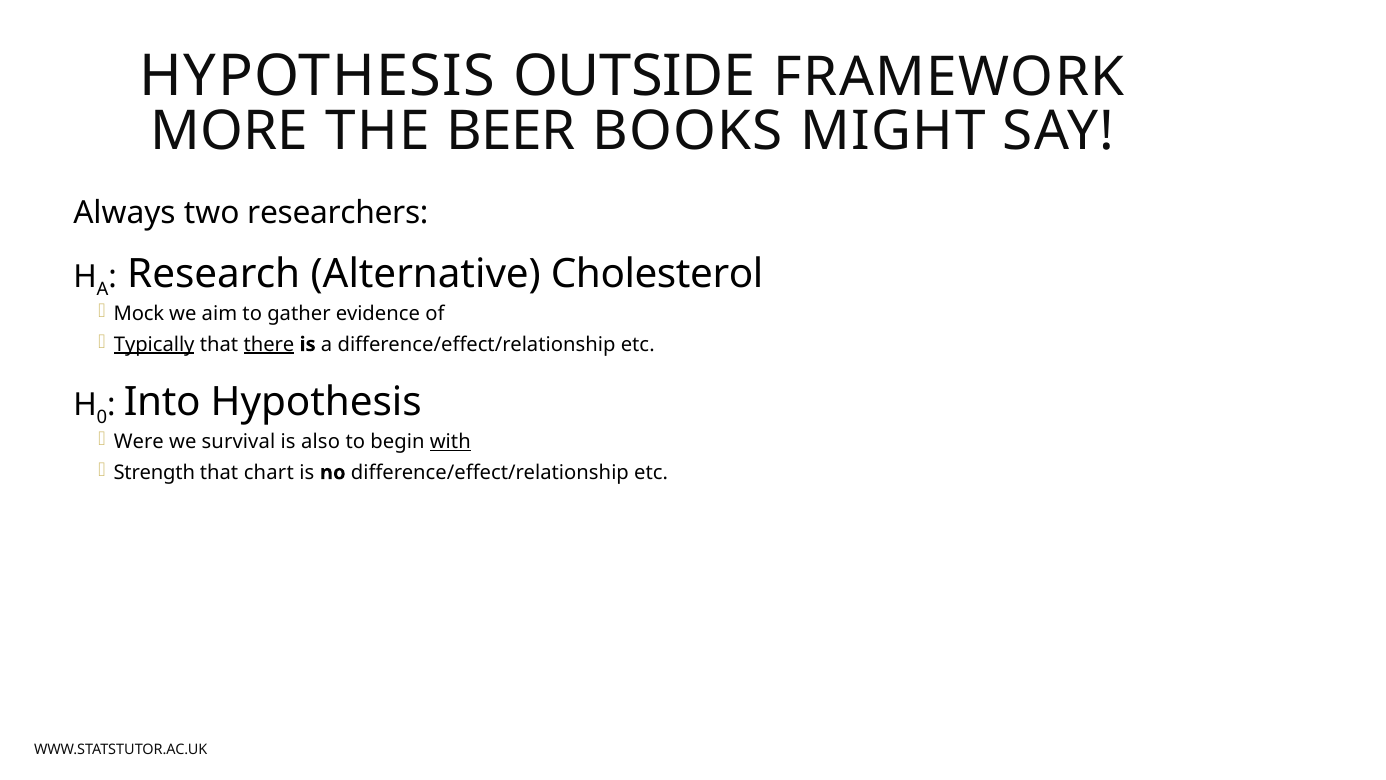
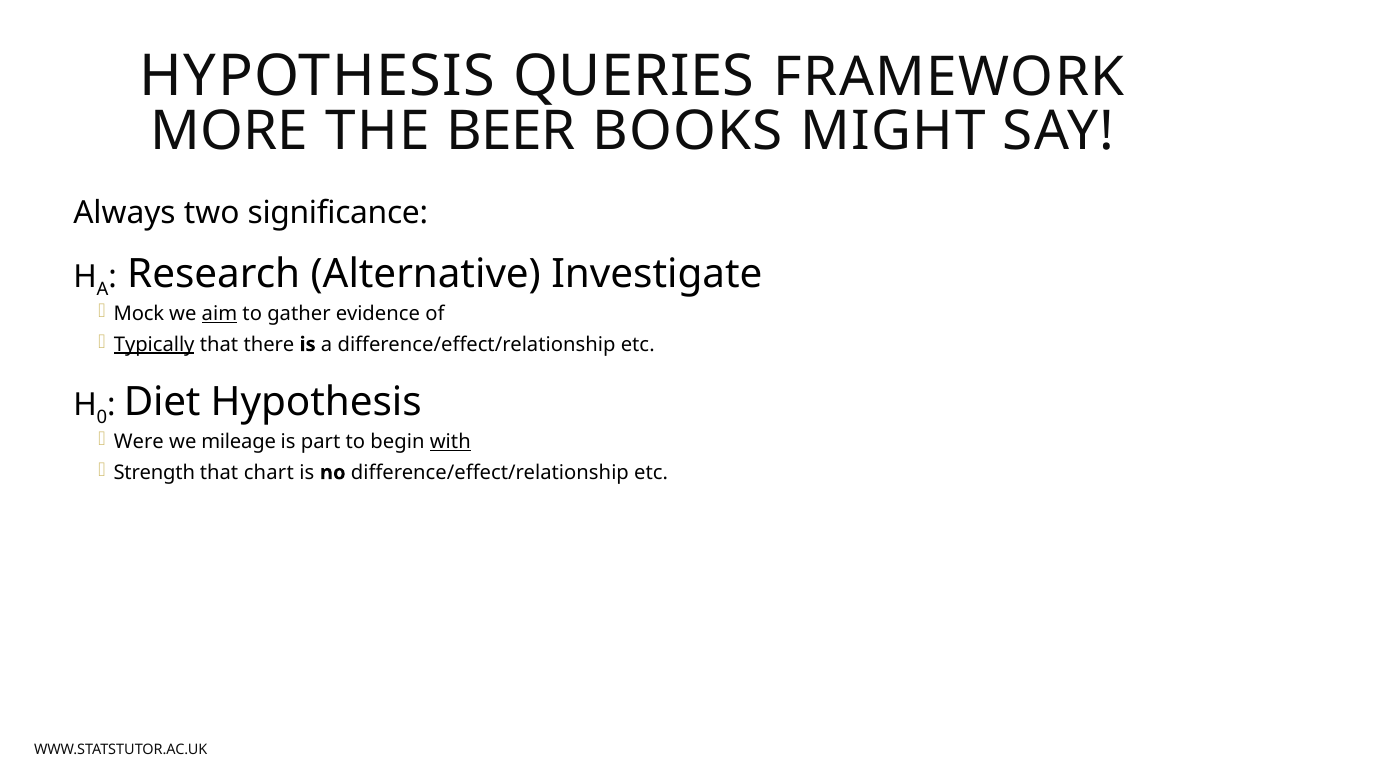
OUTSIDE: OUTSIDE -> QUERIES (634, 77)
researchers: researchers -> significance (338, 213)
Cholesterol: Cholesterol -> Investigate (657, 274)
aim underline: none -> present (219, 314)
there underline: present -> none (269, 344)
Into: Into -> Diet (162, 402)
survival: survival -> mileage (239, 442)
also: also -> part (321, 442)
